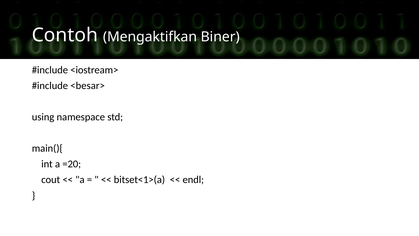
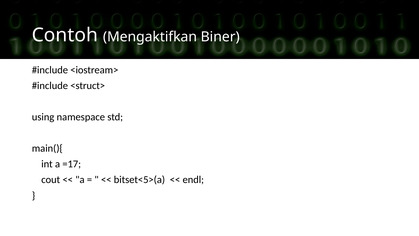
<besar>: <besar> -> <struct> (88, 86)
=20: =20 -> =17 (72, 164)
bitset<1>(a: bitset<1>(a -> bitset<5>(a (139, 180)
